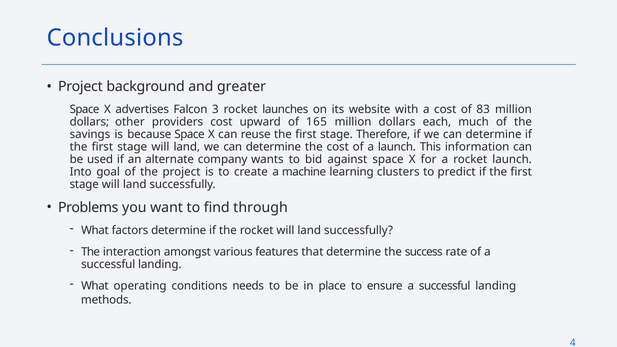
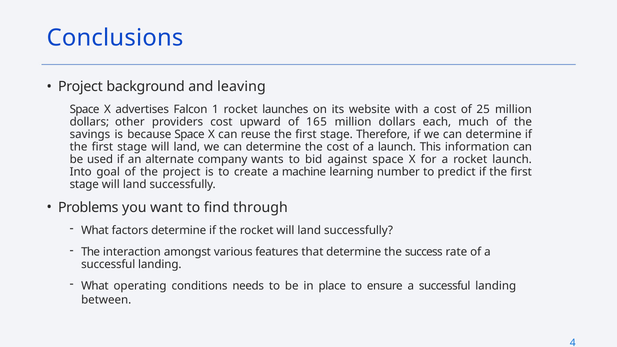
greater: greater -> leaving (241, 87)
3: 3 -> 1 (215, 110)
83: 83 -> 25 (483, 110)
clusters: clusters -> number (398, 172)
methods: methods -> between (106, 300)
